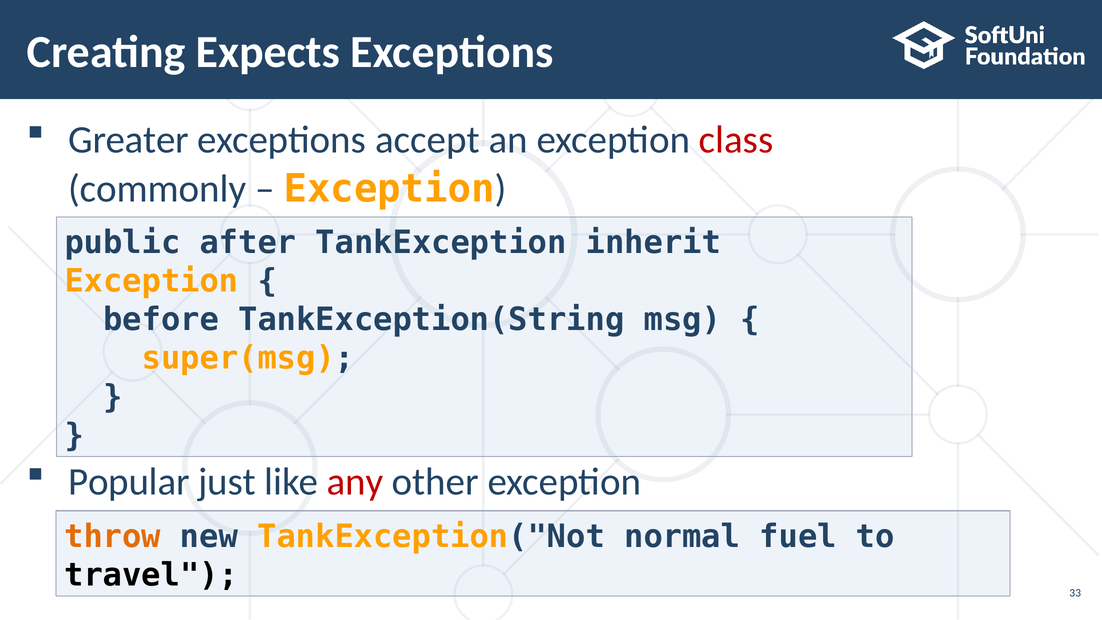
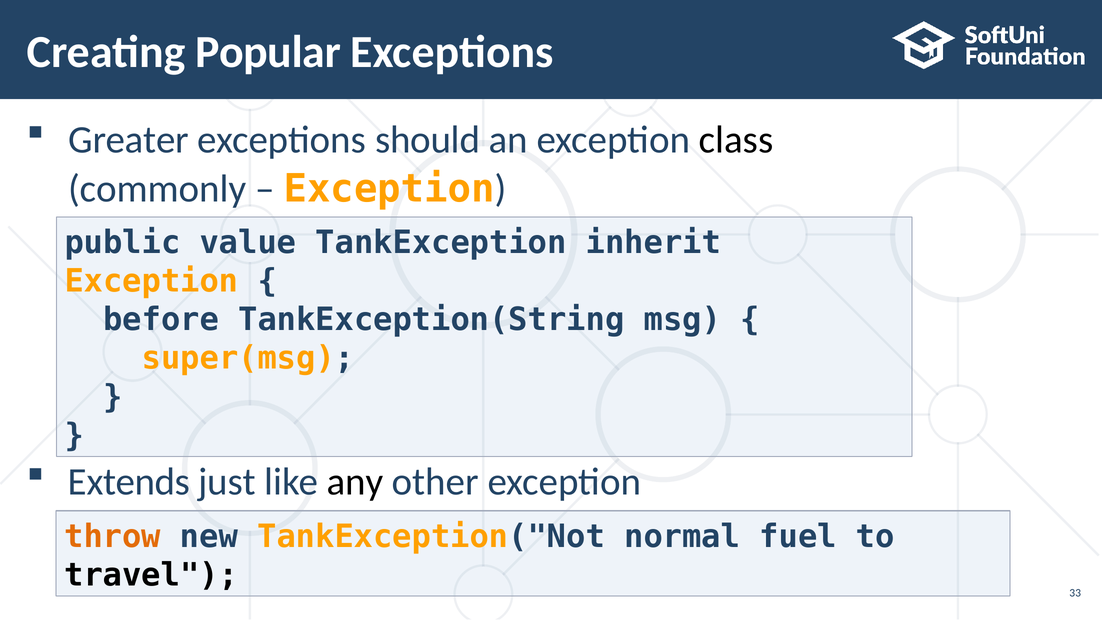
Expects: Expects -> Popular (268, 52)
accept: accept -> should (428, 140)
class colour: red -> black (736, 140)
after: after -> value (248, 243)
Popular: Popular -> Extends (129, 482)
any colour: red -> black (355, 482)
